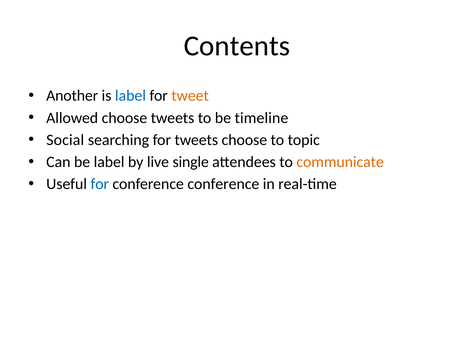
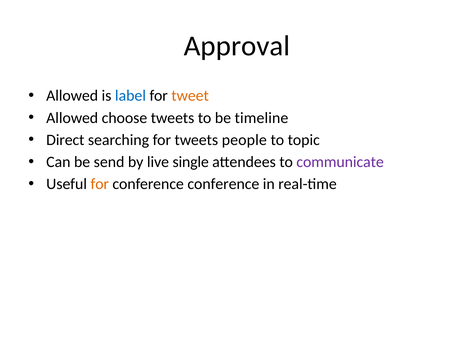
Contents: Contents -> Approval (237, 46)
Another: Another -> Allowed (72, 96)
Social: Social -> Direct (65, 140)
tweets choose: choose -> people (244, 140)
be label: label -> send (109, 162)
communicate colour: orange -> purple (340, 162)
for colour: blue -> orange (100, 184)
